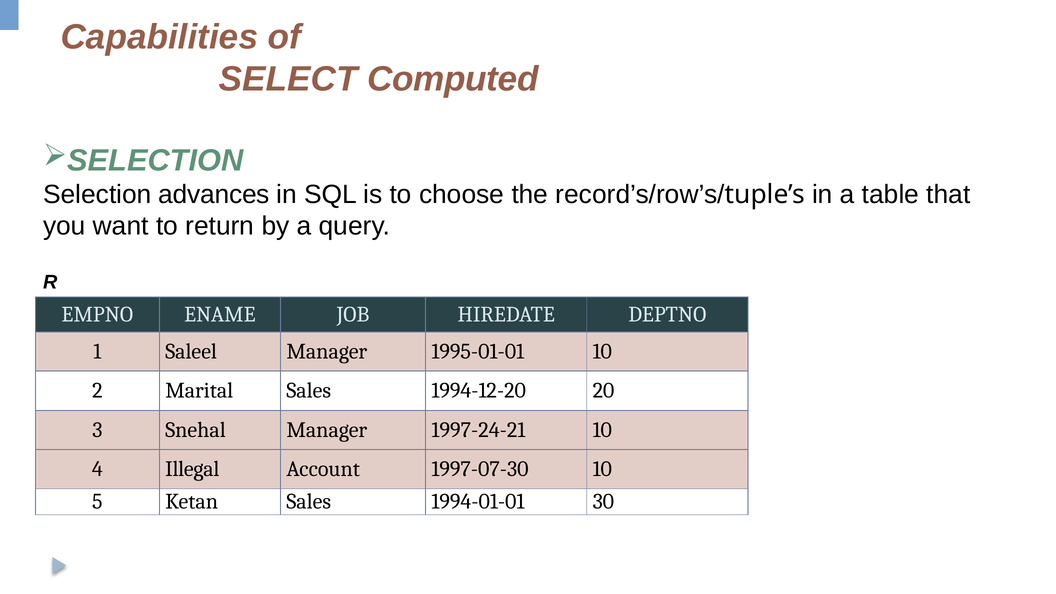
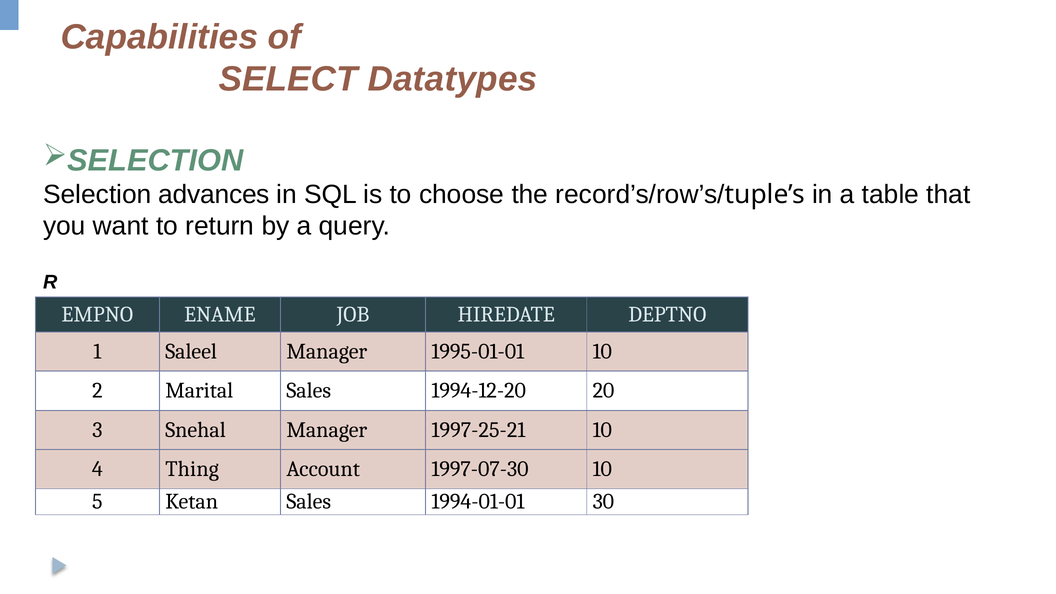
Computed: Computed -> Datatypes (453, 79)
1997-24-21: 1997-24-21 -> 1997-25-21 (478, 430)
Illegal: Illegal -> Thing (192, 469)
